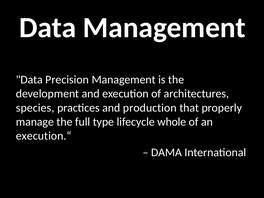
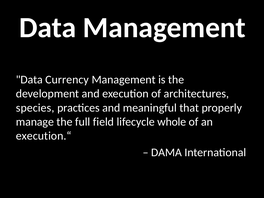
Precision: Precision -> Currency (67, 80)
production: production -> meaningful (150, 108)
type: type -> field (103, 122)
